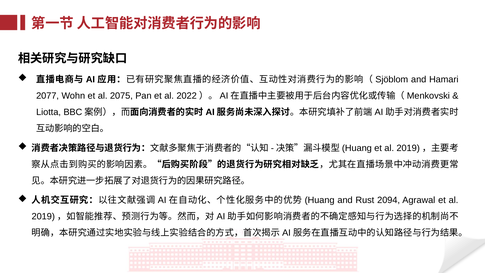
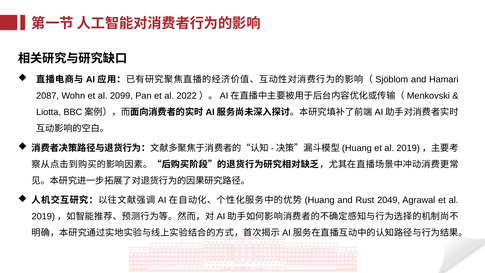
2077: 2077 -> 2087 (48, 96)
2075: 2075 -> 2099 (121, 96)
2094: 2094 -> 2049 (389, 200)
